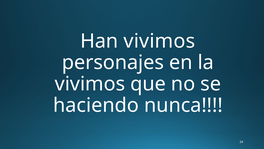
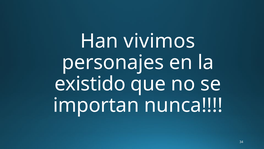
vivimos: vivimos -> existido (90, 84)
haciendo: haciendo -> importan (96, 105)
